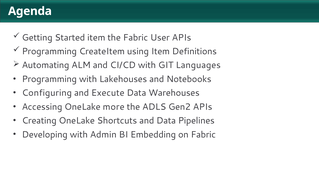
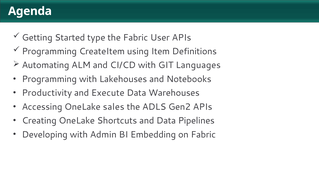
Started item: item -> type (96, 38)
Configuring: Configuring -> Productivity (47, 93)
more: more -> sales (114, 107)
